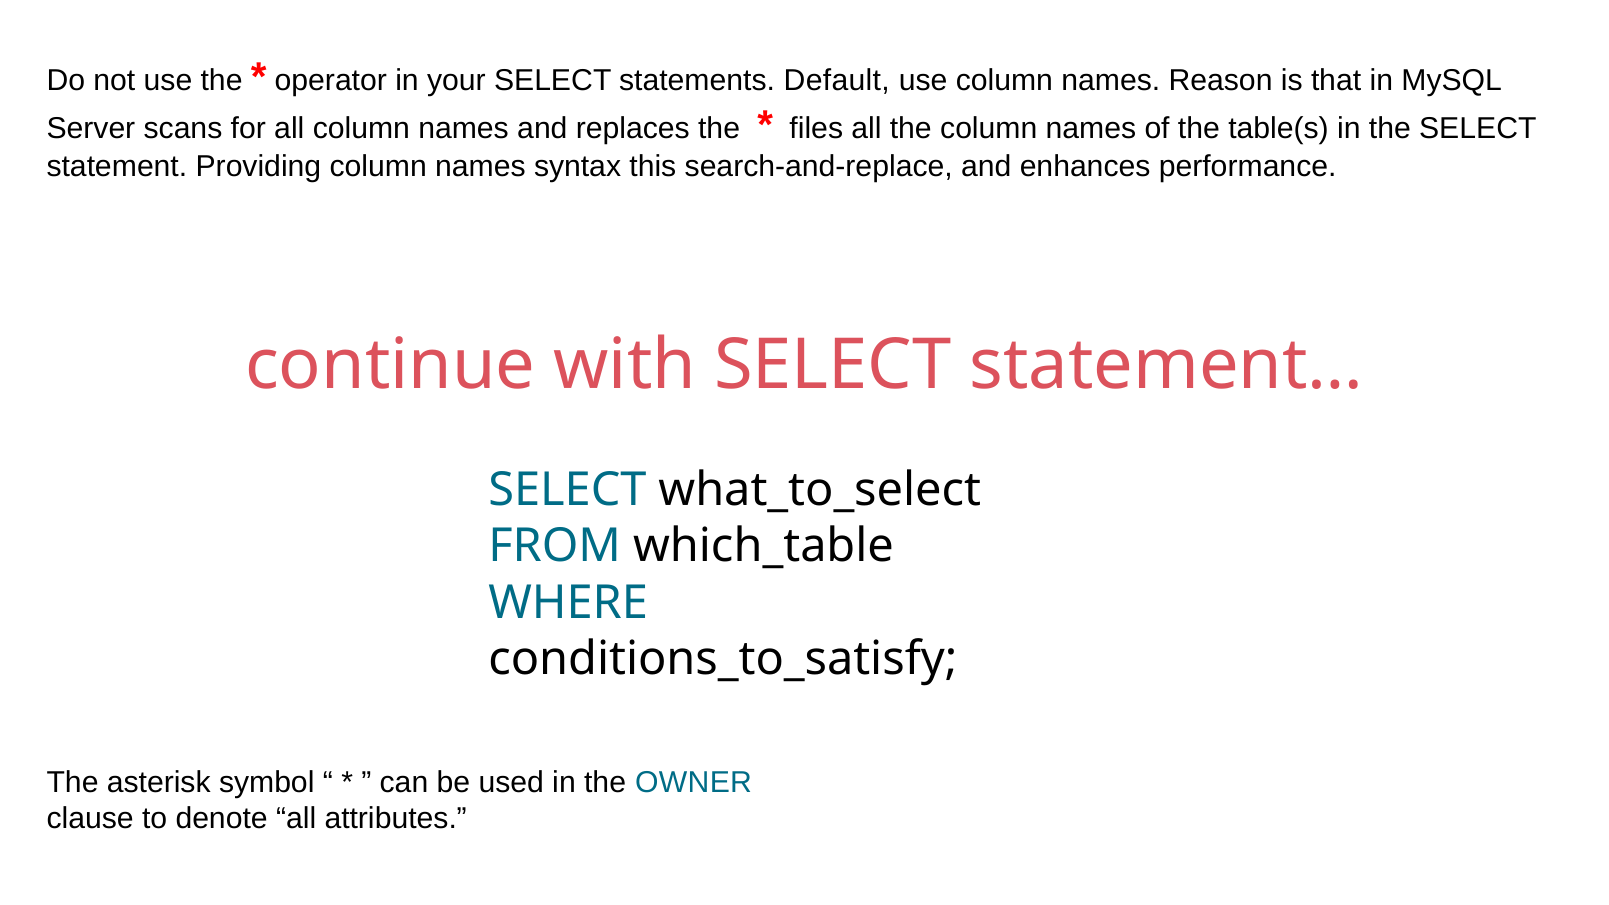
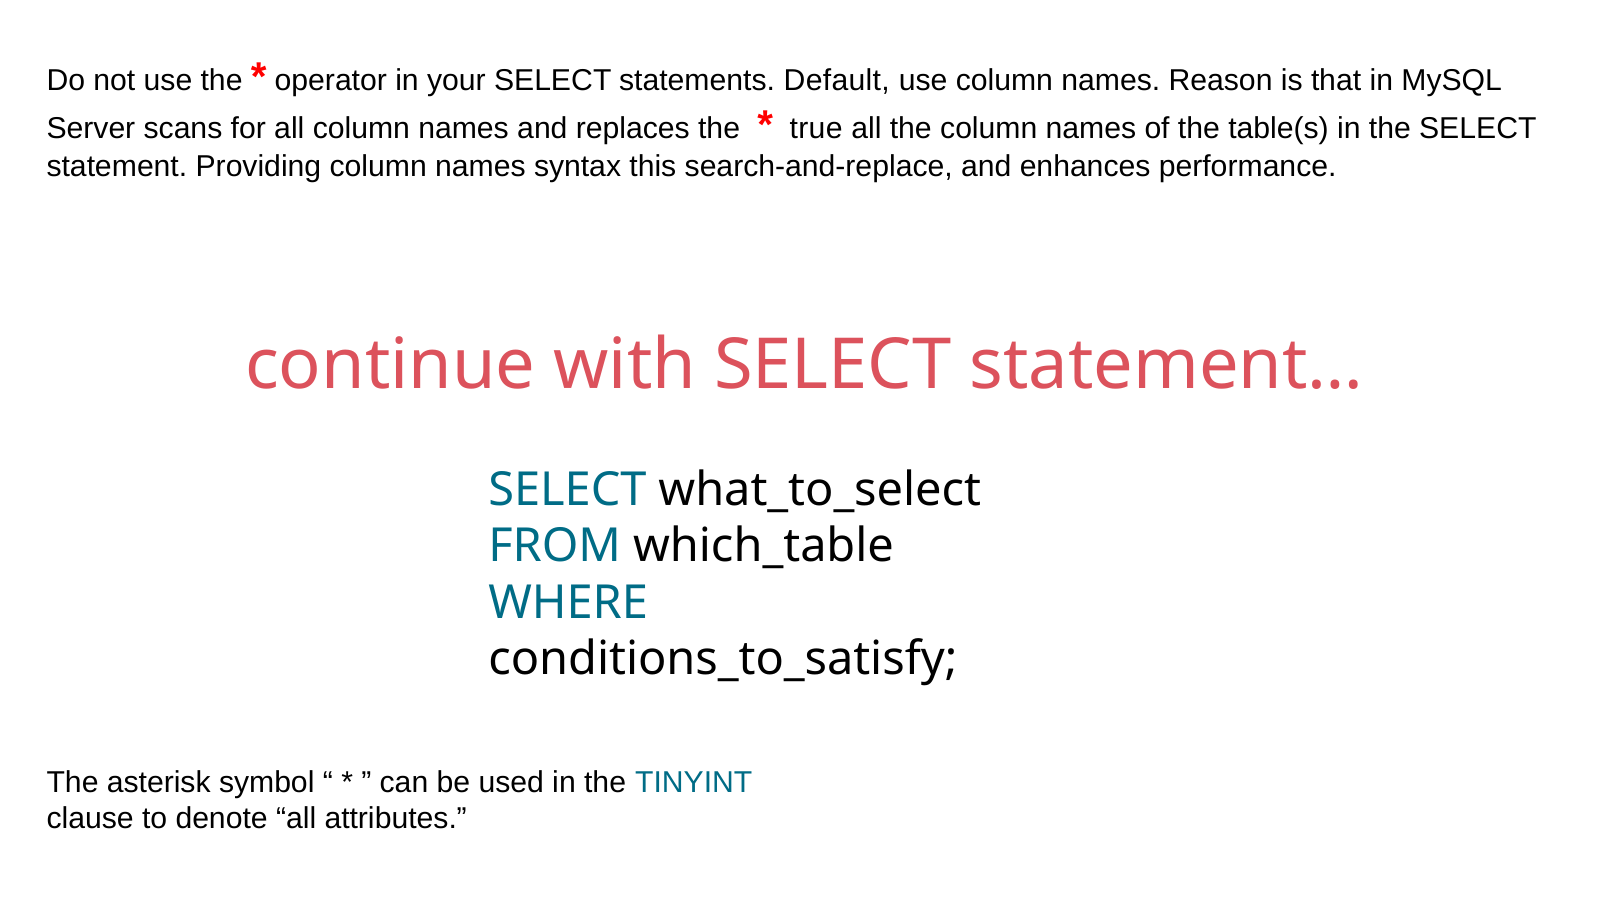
files: files -> true (816, 128)
OWNER: OWNER -> TINYINT (694, 783)
